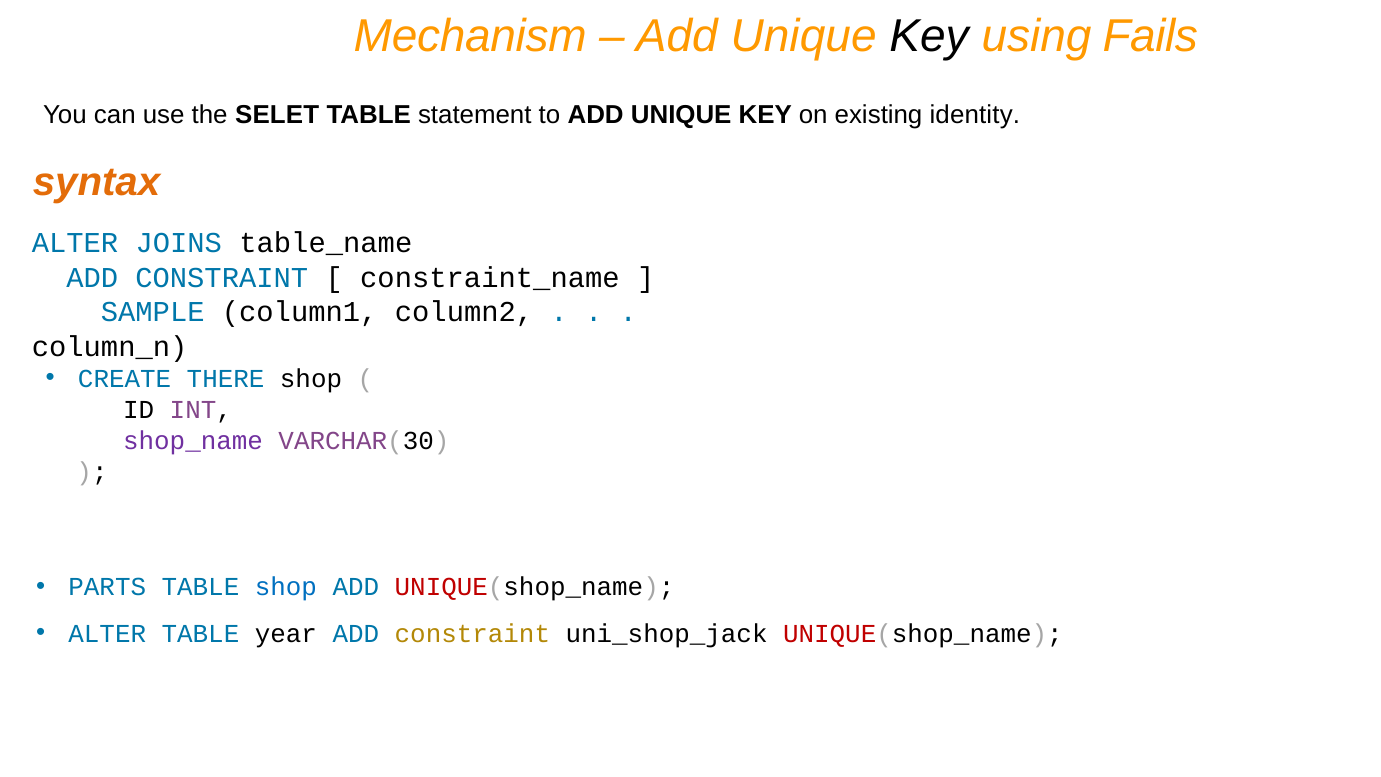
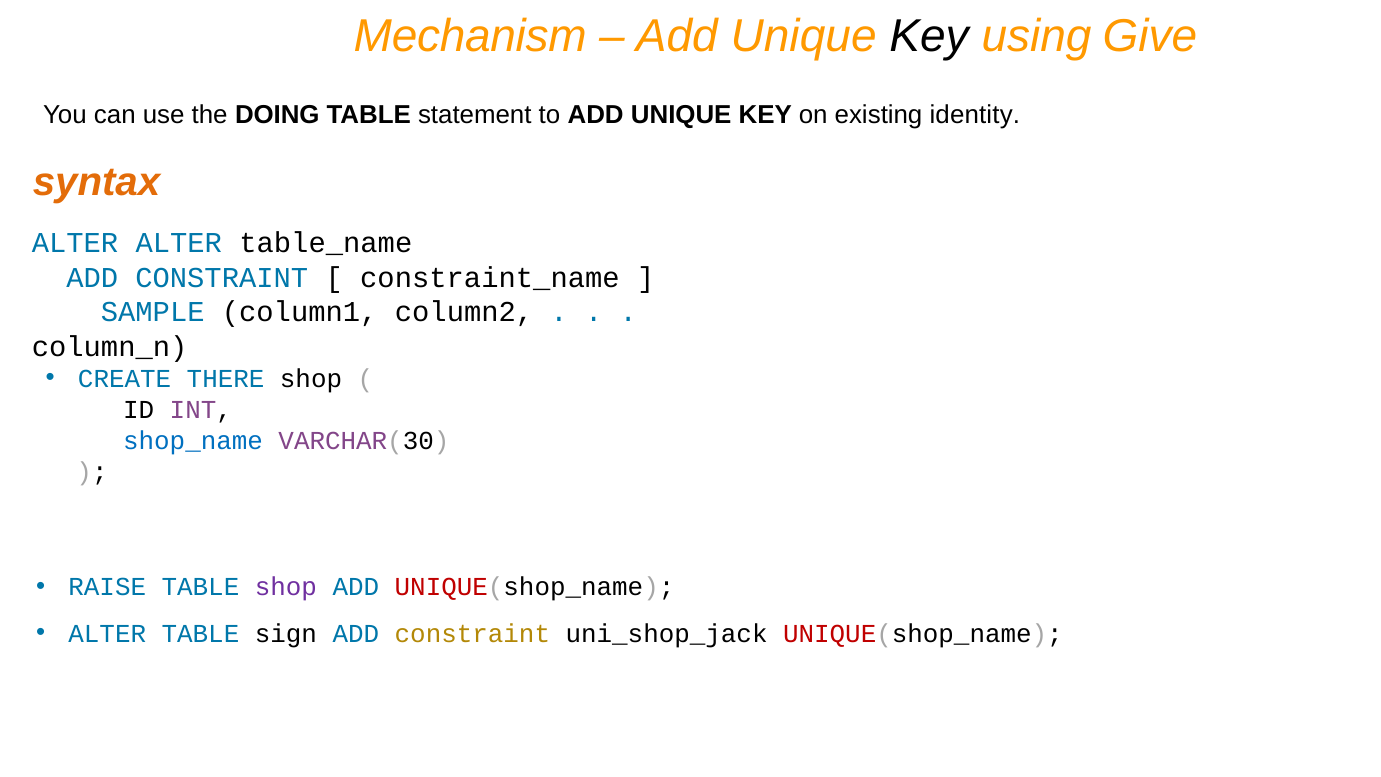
Fails: Fails -> Give (1150, 36)
SELET: SELET -> DOING (277, 115)
ALTER JOINS: JOINS -> ALTER (179, 243)
shop_name colour: purple -> blue (193, 441)
PARTS: PARTS -> RAISE (107, 587)
shop colour: blue -> purple (286, 587)
year: year -> sign (286, 633)
